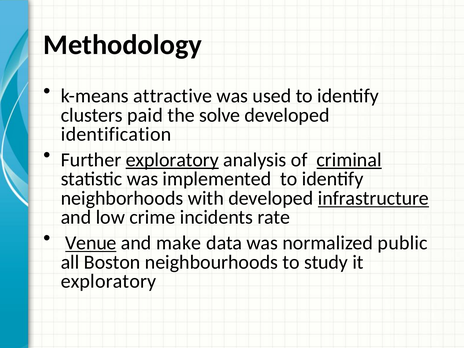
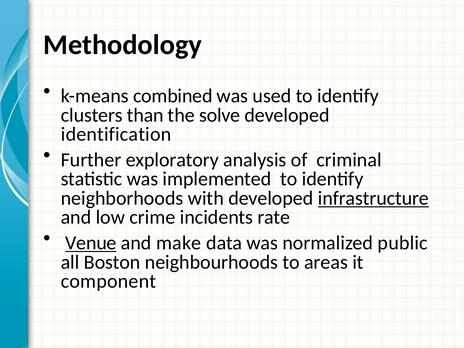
attractive: attractive -> combined (173, 96)
paid: paid -> than (145, 115)
exploratory underline: present -> none (172, 160)
criminal underline: present -> none (349, 160)
study: study -> areas (326, 262)
exploratory: exploratory -> component (109, 281)
